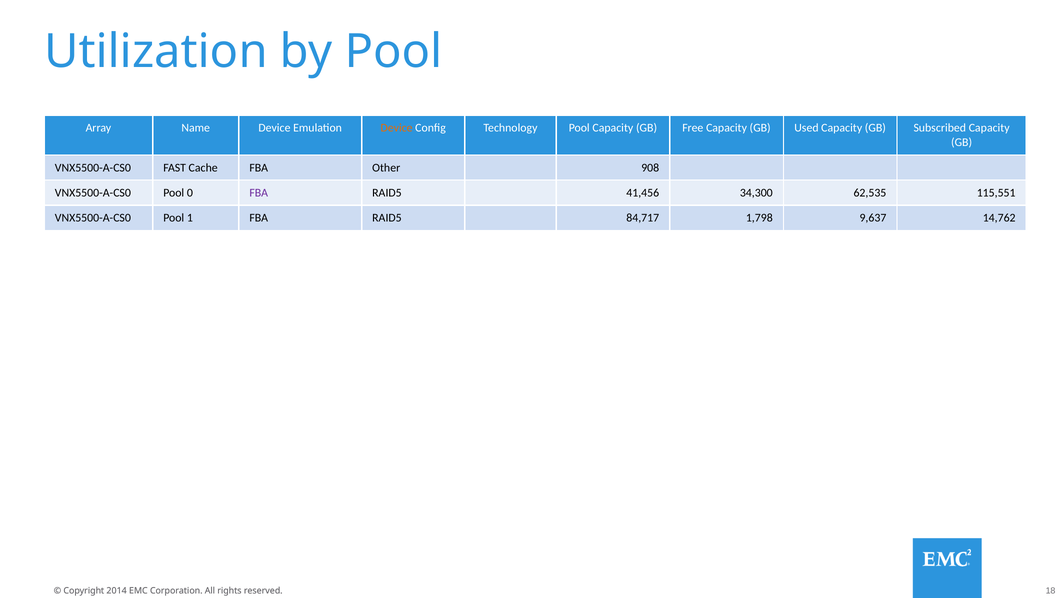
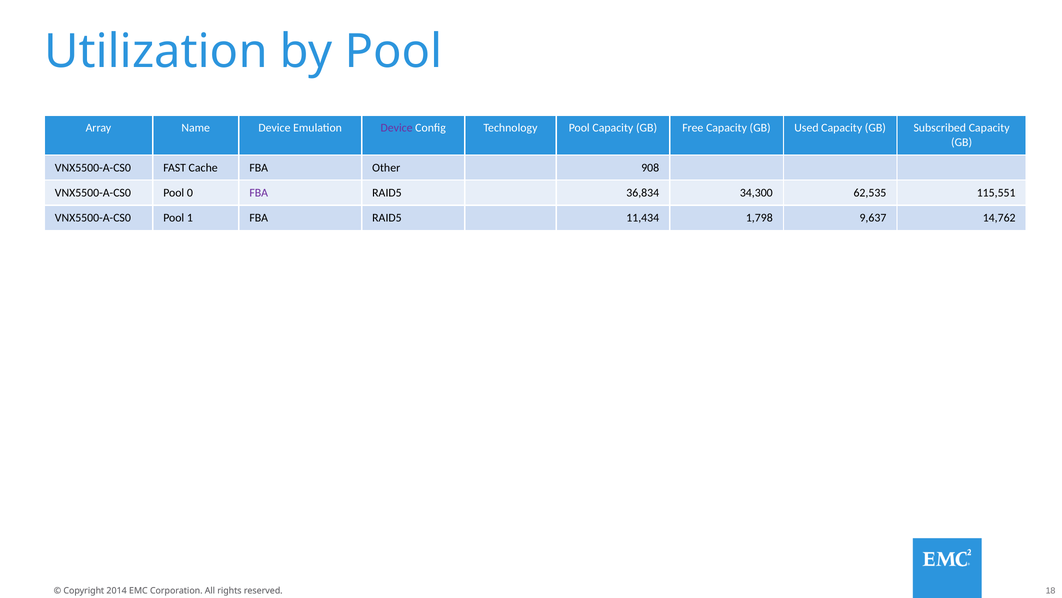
Device colour: orange -> purple (397, 128)
41,456: 41,456 -> 36,834 (643, 193)
84,717: 84,717 -> 11,434 (643, 218)
